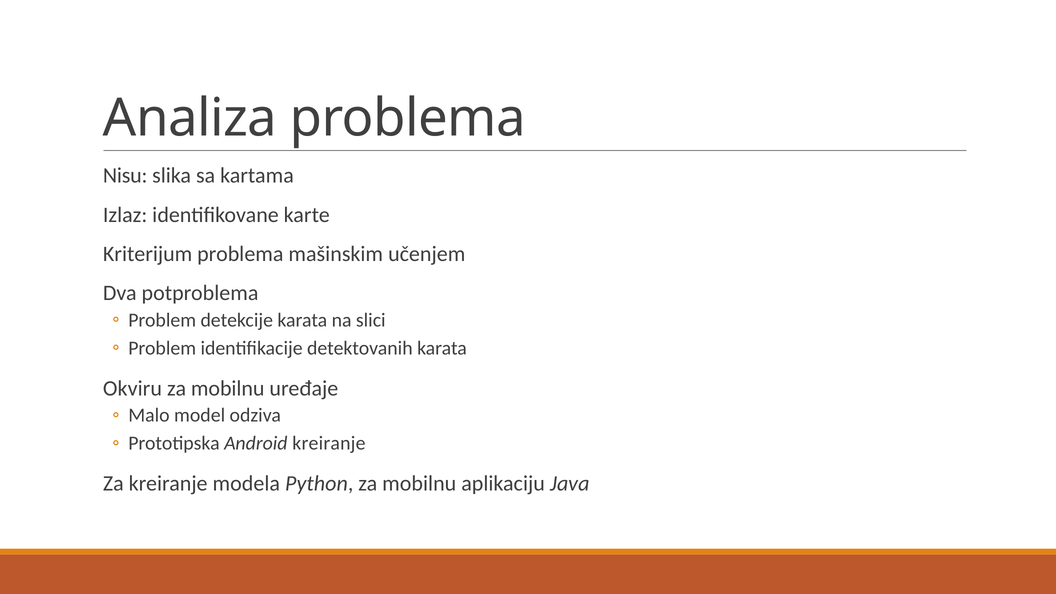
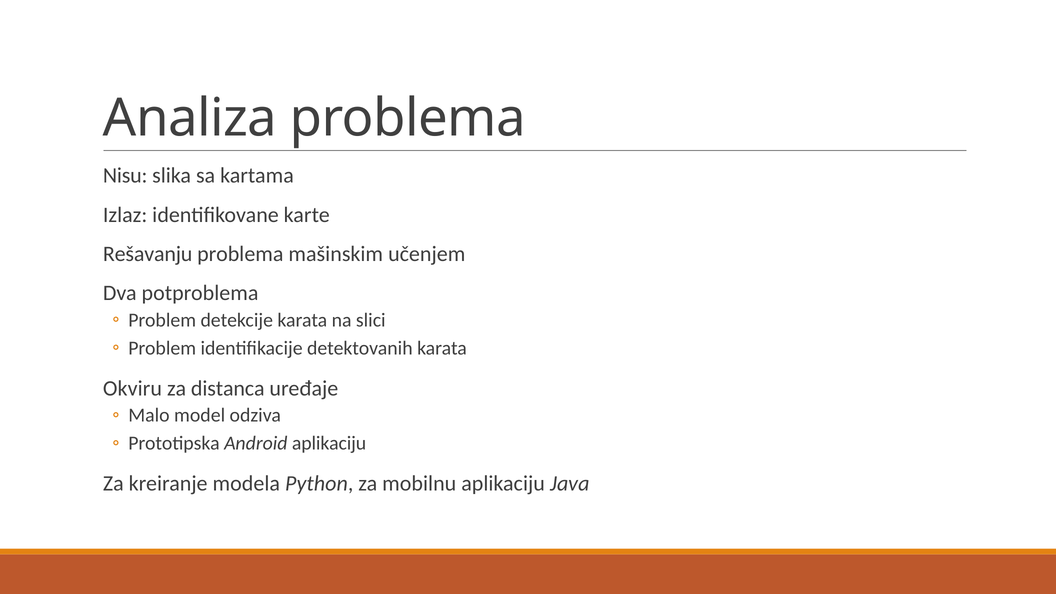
Kriterijum: Kriterijum -> Rešavanju (148, 254)
mobilnu: mobilnu -> distanca (228, 388)
Android kreiranje: kreiranje -> aplikaciju (329, 443)
